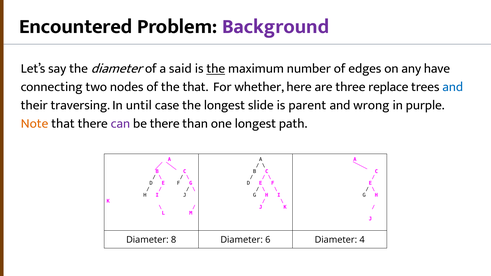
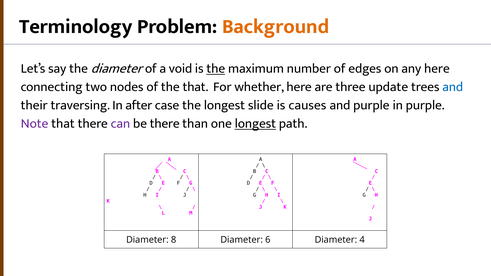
Encountered: Encountered -> Terminology (76, 26)
Background colour: purple -> orange (276, 26)
said: said -> void (180, 69)
any have: have -> here (437, 69)
replace: replace -> update (388, 87)
until: until -> after (139, 105)
parent: parent -> causes (307, 105)
and wrong: wrong -> purple (371, 105)
Note colour: orange -> purple (35, 124)
longest underline: none -> present (255, 124)
